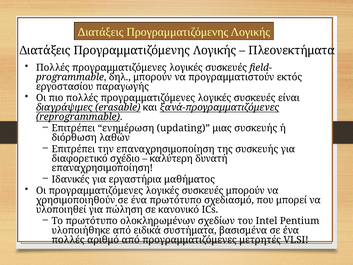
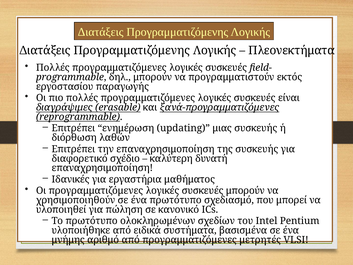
πολλές: πολλές -> μνήμης (68, 240)
